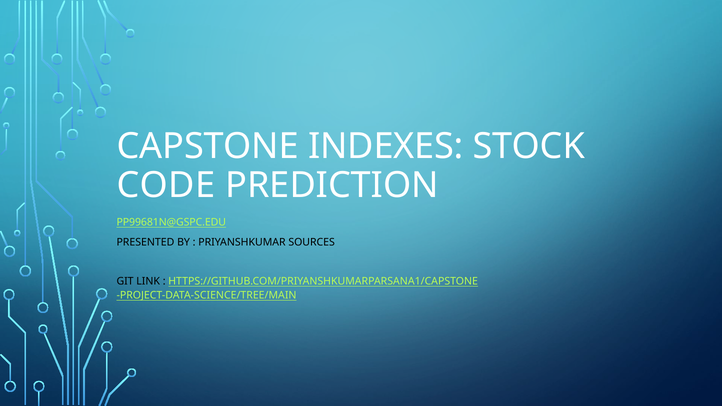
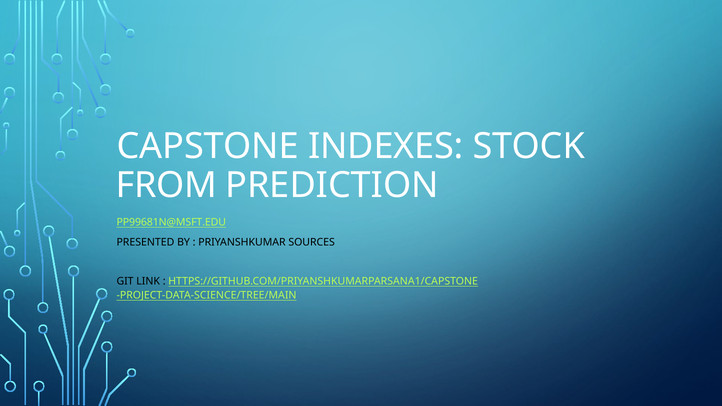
CODE: CODE -> FROM (166, 185)
PP99681N@GSPC.EDU: PP99681N@GSPC.EDU -> PP99681N@MSFT.EDU (171, 223)
